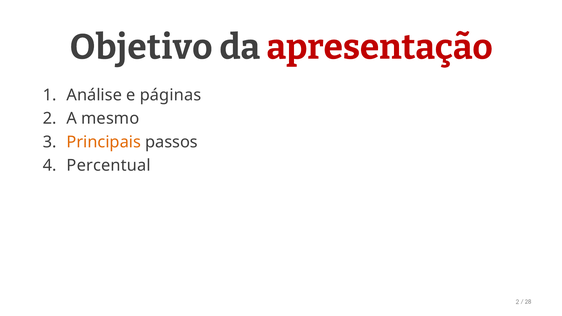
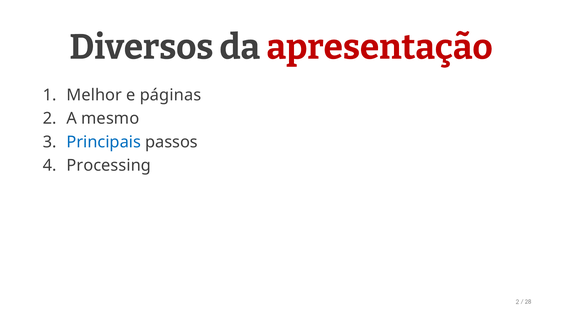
Objetivo: Objetivo -> Diversos (141, 47)
Análise: Análise -> Melhor (94, 95)
Principais colour: orange -> blue (104, 142)
Percentual: Percentual -> Processing (109, 166)
